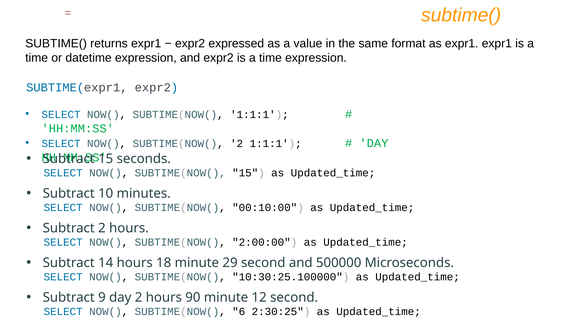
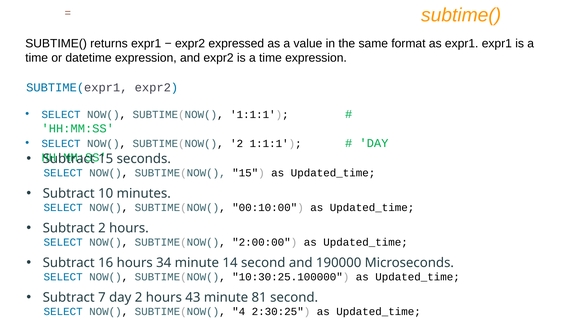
14: 14 -> 16 (106, 263)
18: 18 -> 34 (164, 263)
29: 29 -> 14 (230, 263)
500000: 500000 -> 190000 (339, 263)
9: 9 -> 7 (102, 298)
90: 90 -> 43 (193, 298)
12: 12 -> 81 (259, 298)
6: 6 -> 4 (239, 312)
